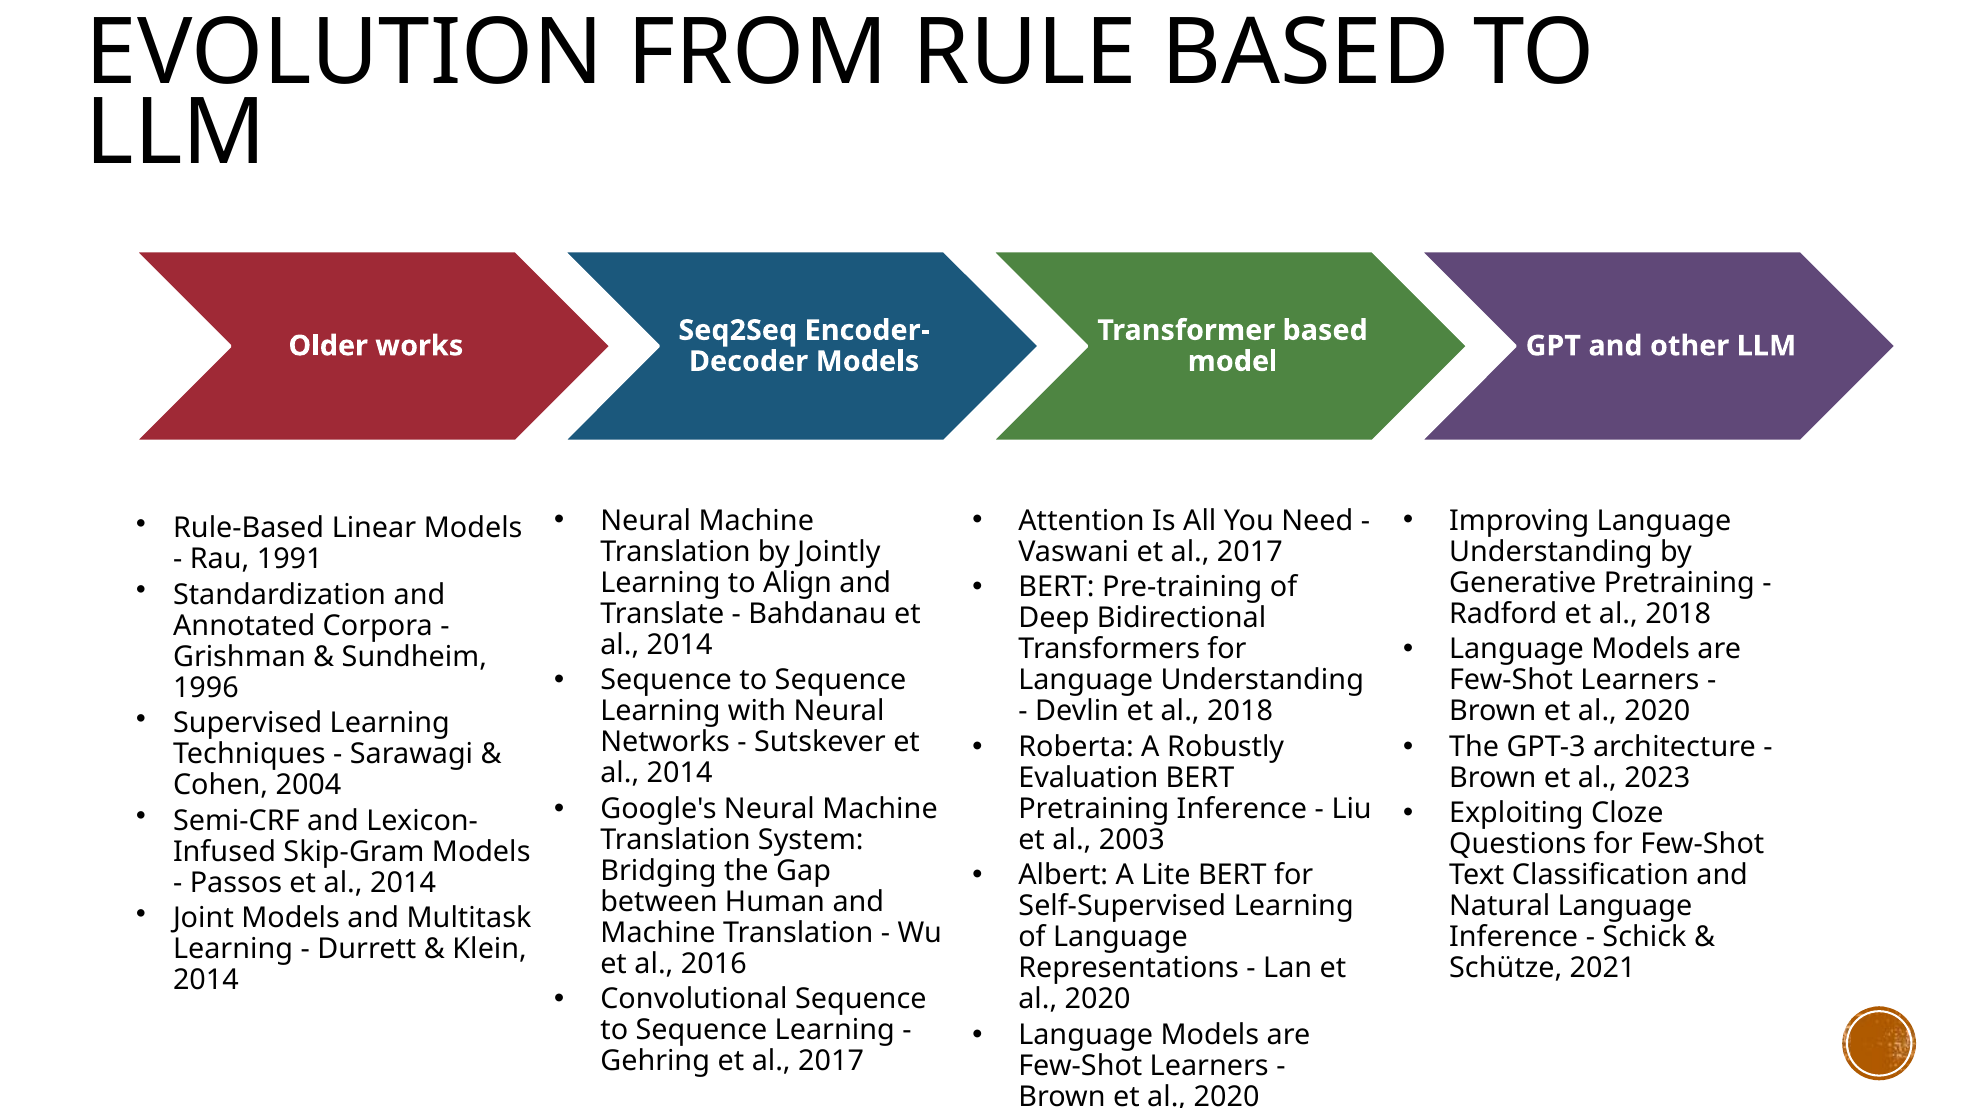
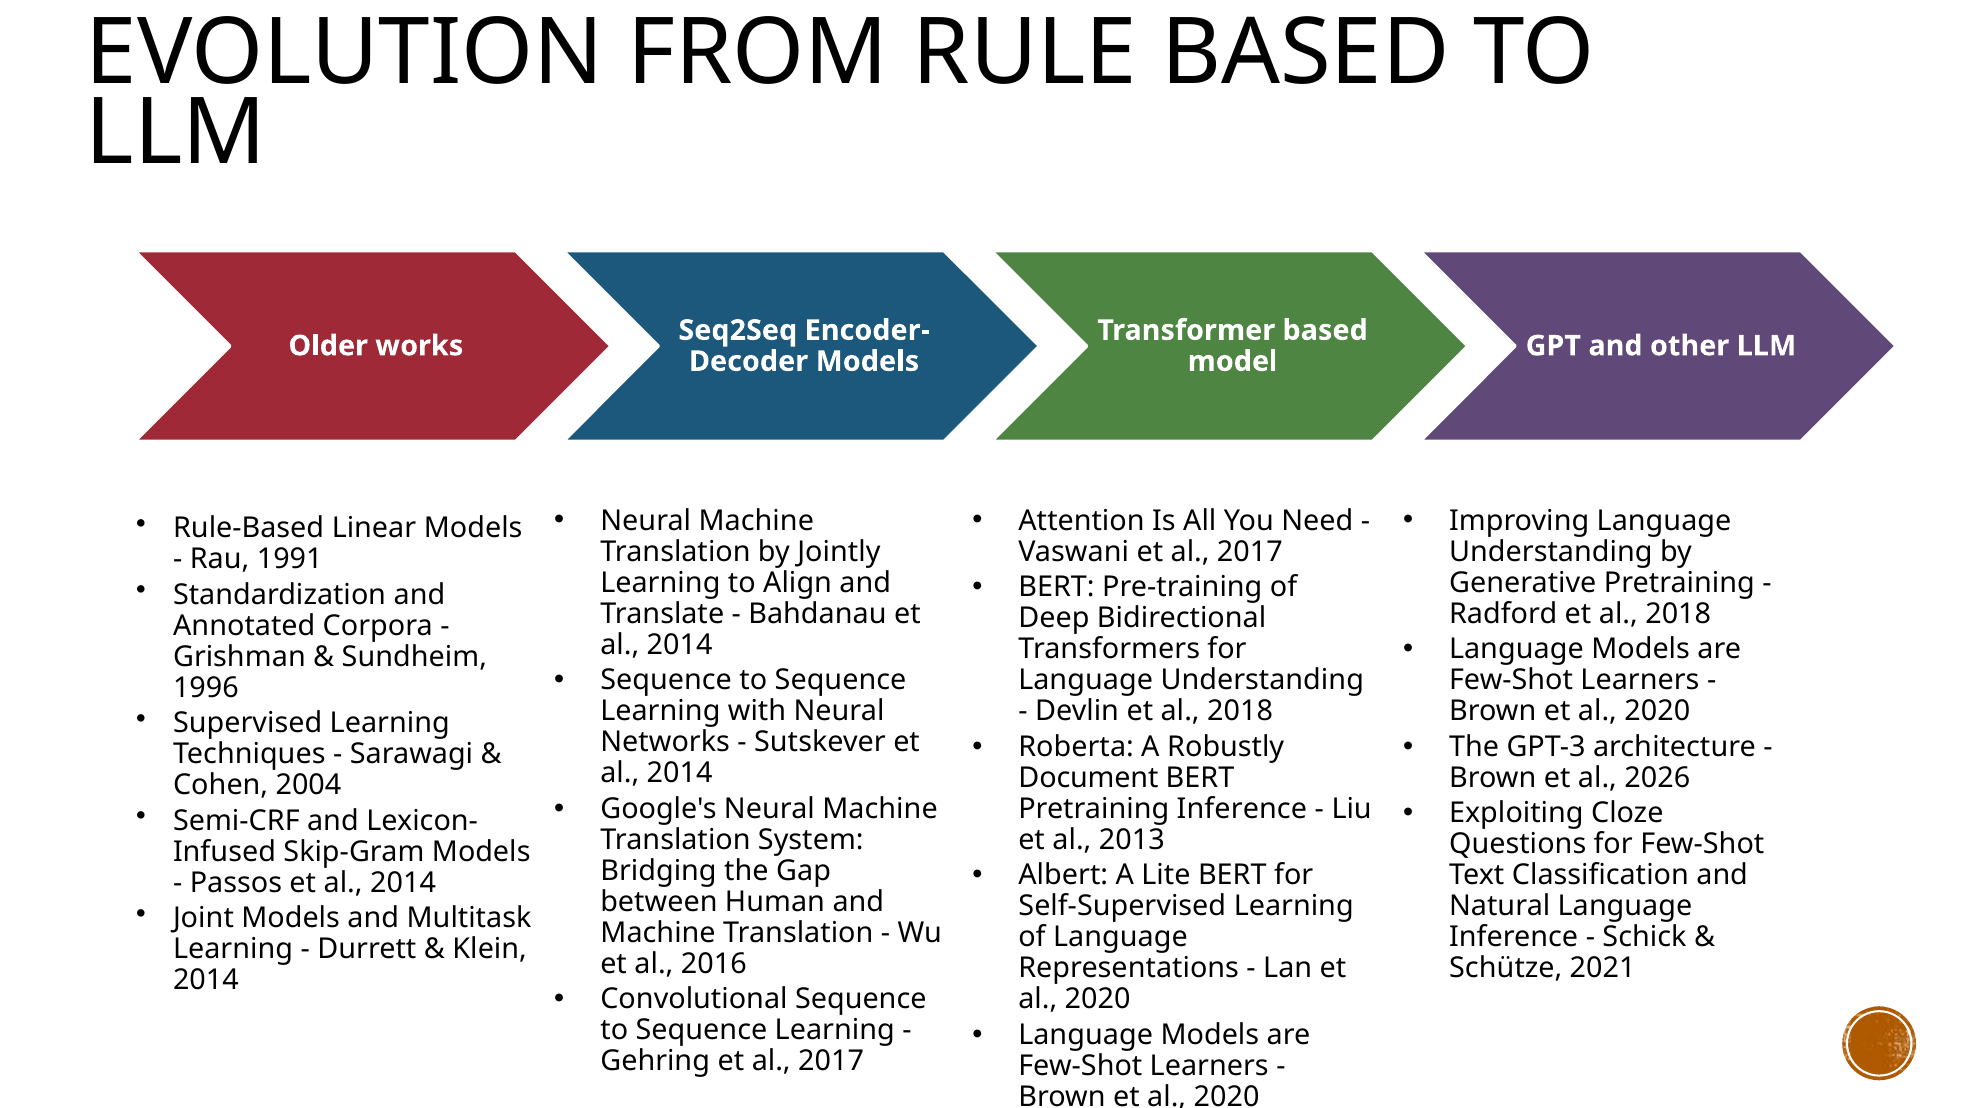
Evaluation: Evaluation -> Document (1088, 778)
2023: 2023 -> 2026 (1657, 778)
2003: 2003 -> 2013 (1132, 840)
